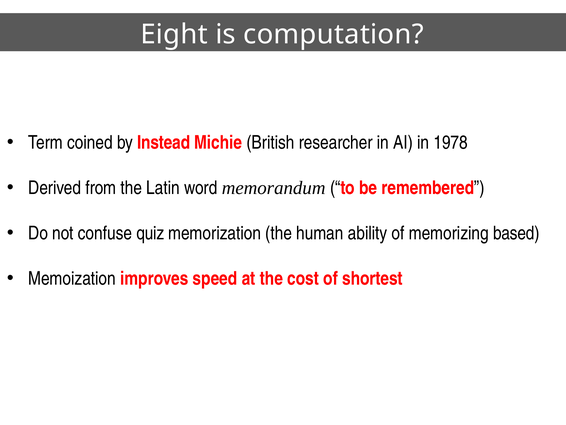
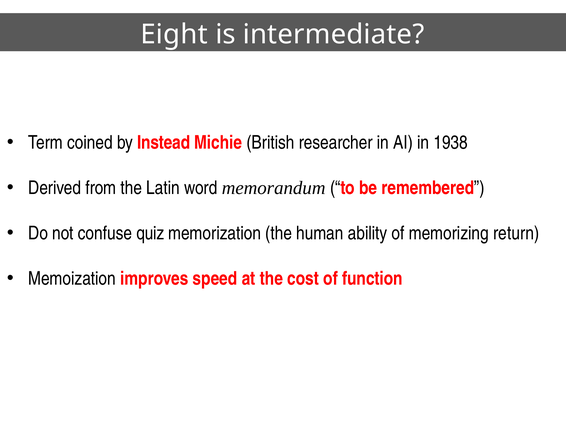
computation: computation -> intermediate (334, 34)
1978: 1978 -> 1938 (451, 143)
based: based -> return (516, 233)
shortest: shortest -> function (372, 278)
